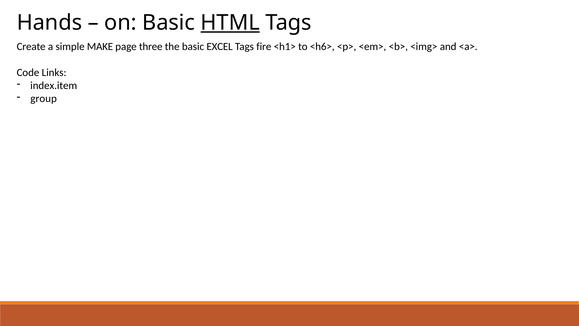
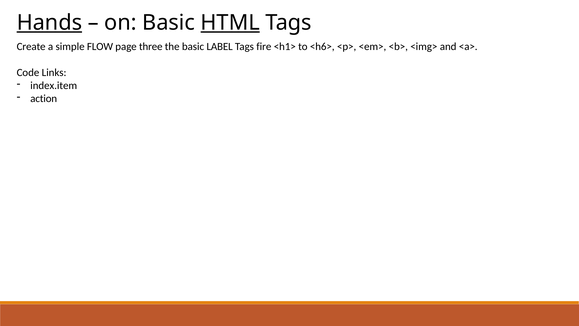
Hands underline: none -> present (49, 23)
MAKE: MAKE -> FLOW (100, 46)
EXCEL: EXCEL -> LABEL (220, 46)
group: group -> action (44, 98)
